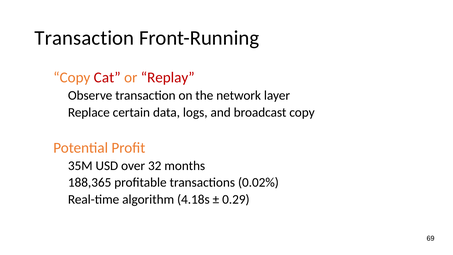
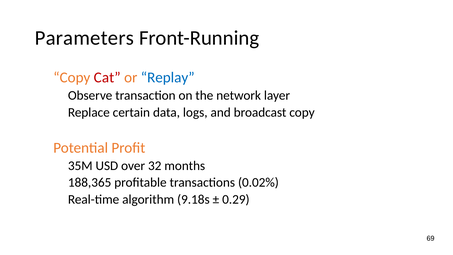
Transaction: Transaction -> Parameters (84, 38)
Replay colour: red -> blue (168, 78)
4.18s: 4.18s -> 9.18s (193, 199)
